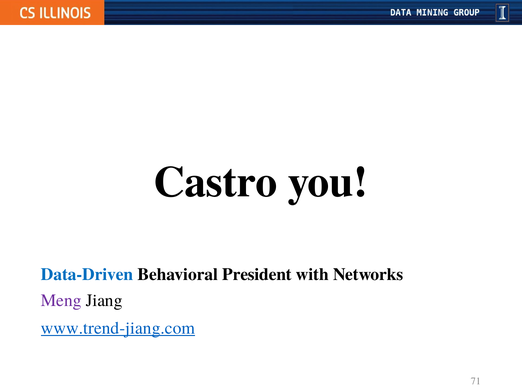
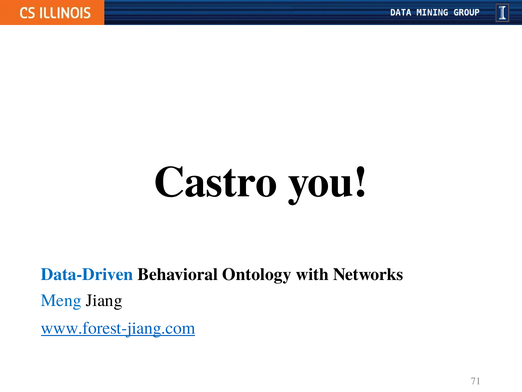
President: President -> Ontology (257, 274)
Meng colour: purple -> blue (61, 300)
www.trend-jiang.com: www.trend-jiang.com -> www.forest-jiang.com (118, 328)
